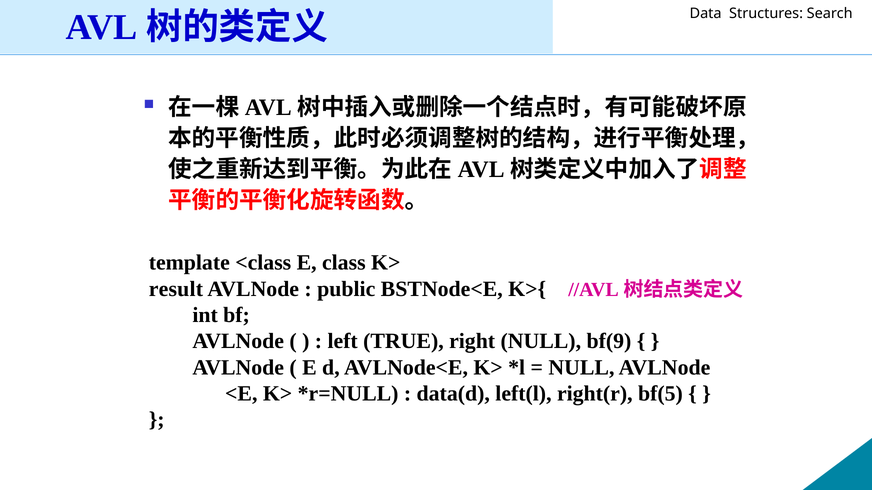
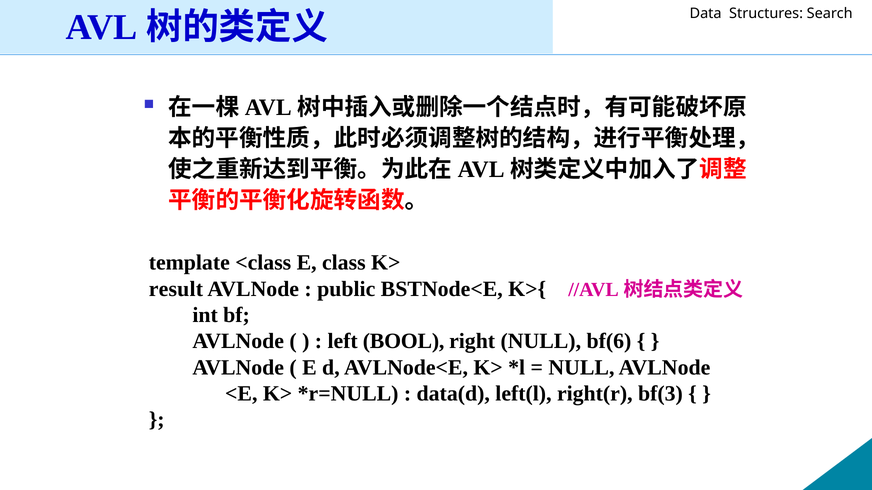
TRUE: TRUE -> BOOL (404, 342)
bf(9: bf(9 -> bf(6 (609, 342)
bf(5: bf(5 -> bf(3 (660, 394)
